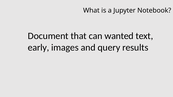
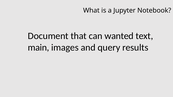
early: early -> main (38, 48)
